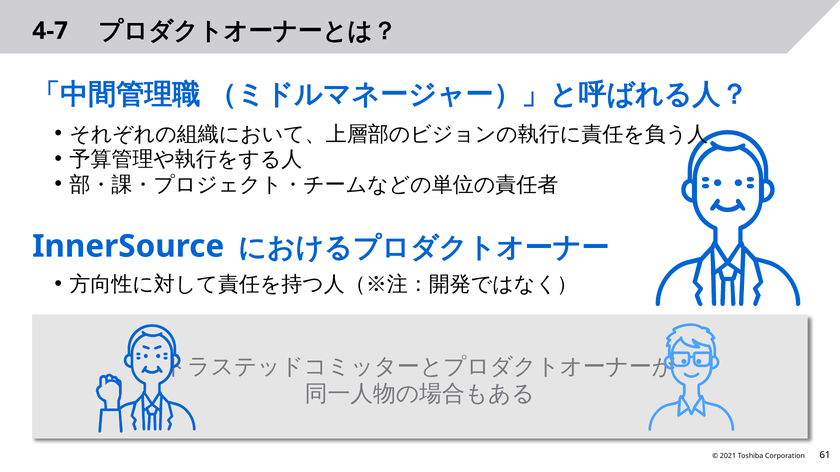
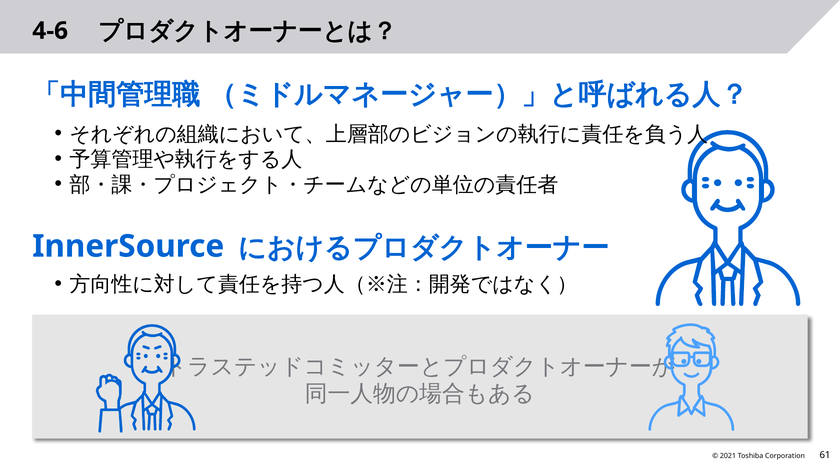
4-7: 4-7 -> 4-6 (50, 31)
